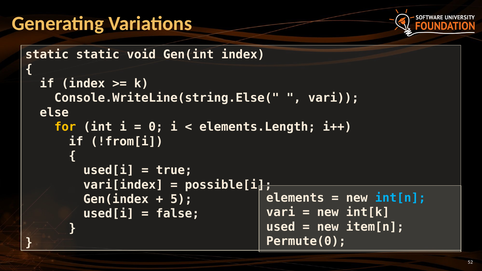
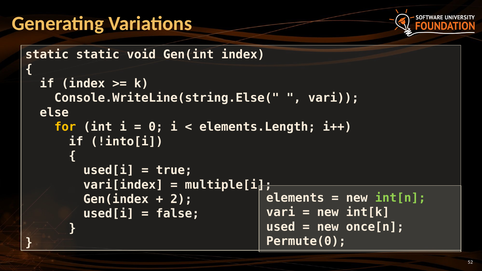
!from[i: !from[i -> !into[i (127, 141)
possible[i: possible[i -> multiple[i (228, 185)
int[n colour: light blue -> light green (400, 198)
5: 5 -> 2 (181, 199)
item[n: item[n -> once[n (375, 227)
